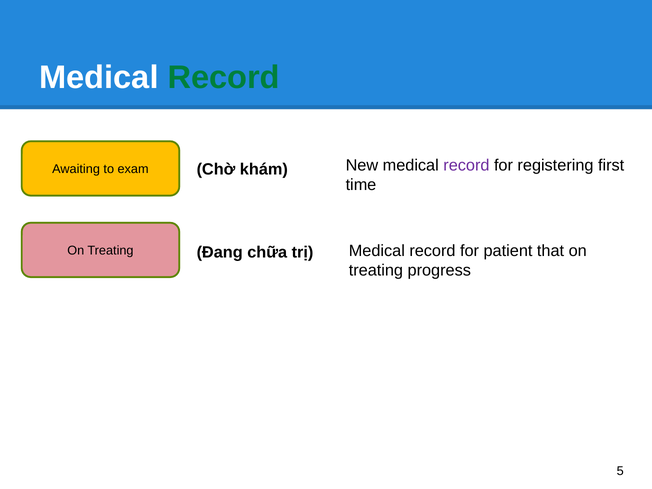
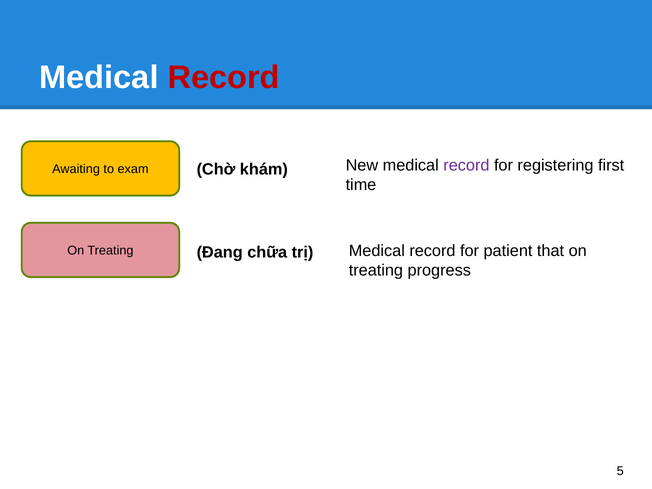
Record colour: green -> red (224, 77)
